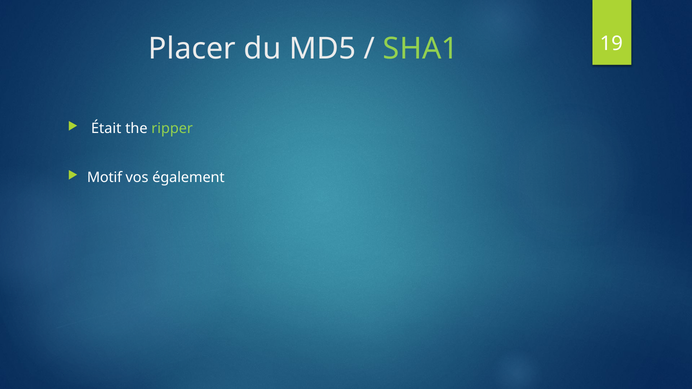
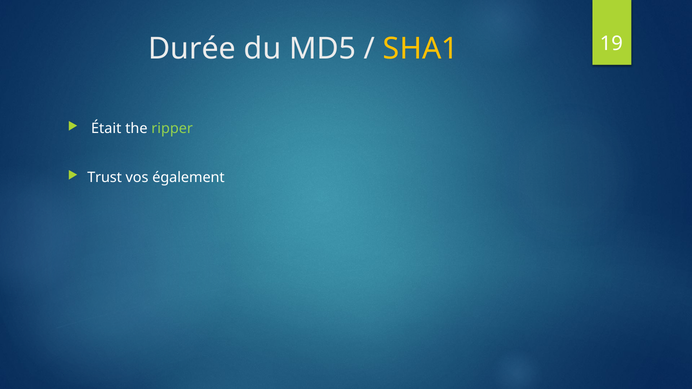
Placer: Placer -> Durée (192, 49)
SHA1 colour: light green -> yellow (421, 49)
Motif: Motif -> Trust (105, 178)
